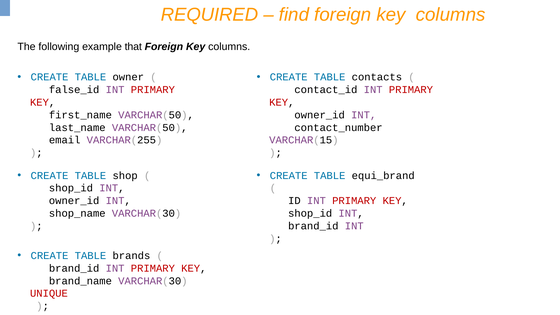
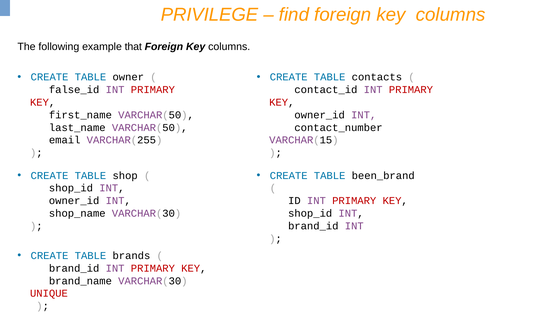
REQUIRED: REQUIRED -> PRIVILEGE (210, 15)
equi_brand: equi_brand -> been_brand (383, 176)
